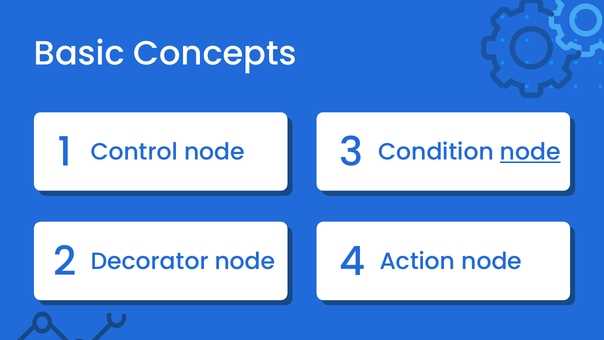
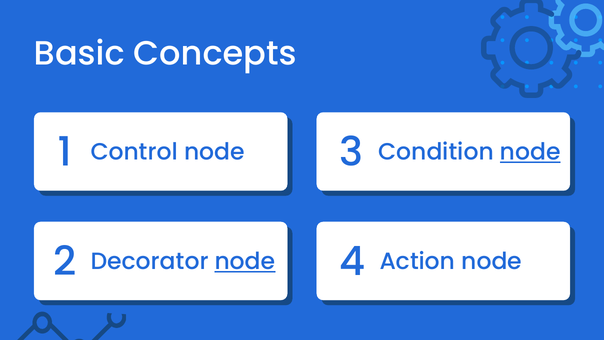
node underline: none -> present (245, 261)
